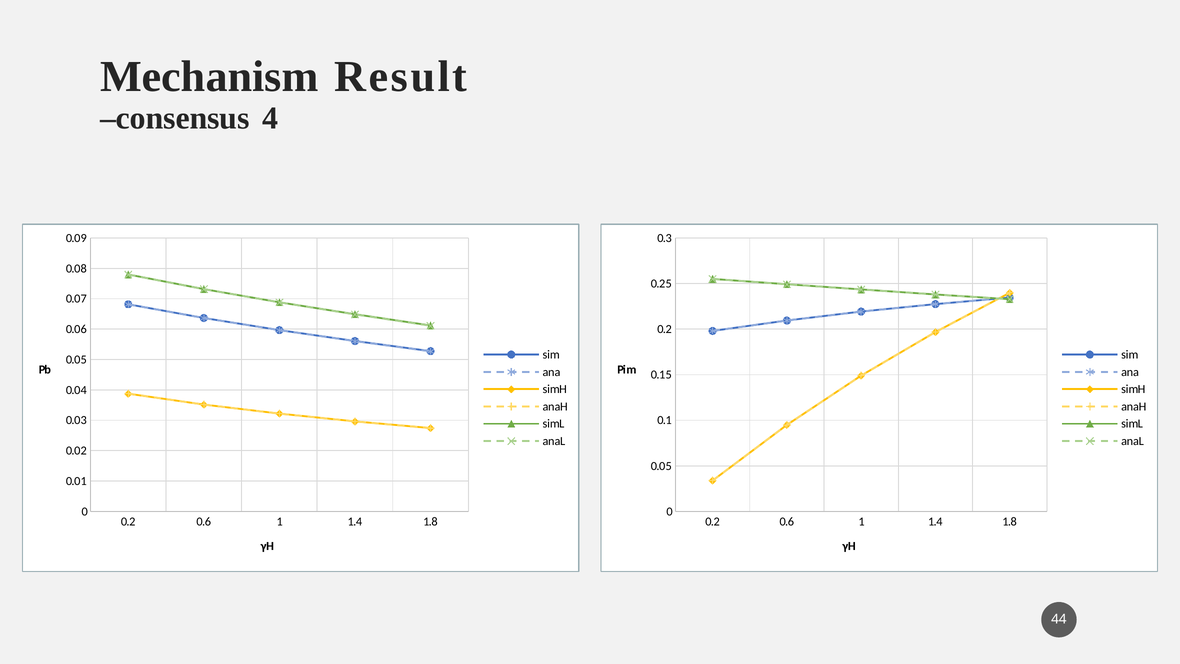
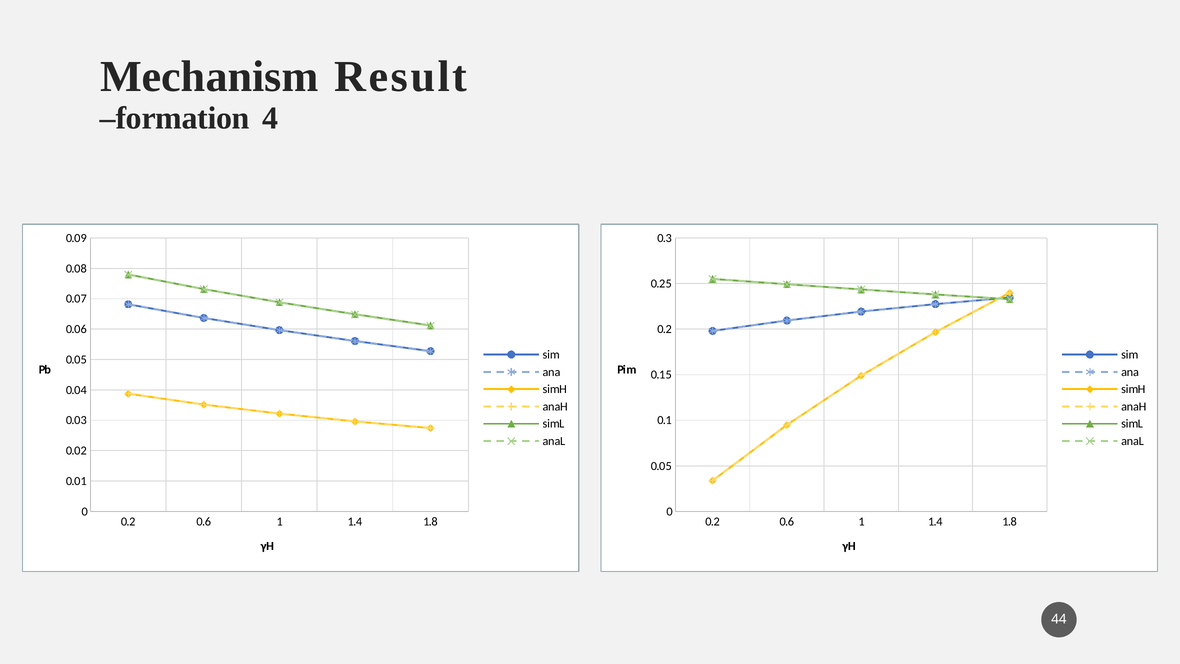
consensus: consensus -> formation (175, 118)
